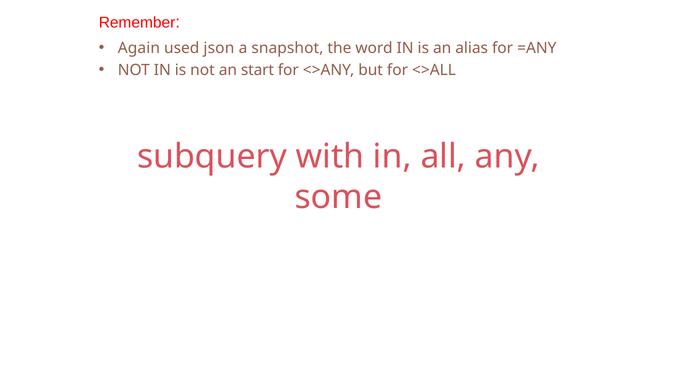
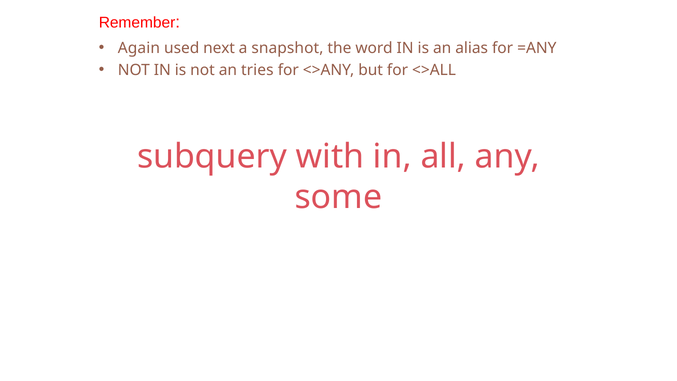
json: json -> next (219, 48)
start: start -> tries (257, 70)
